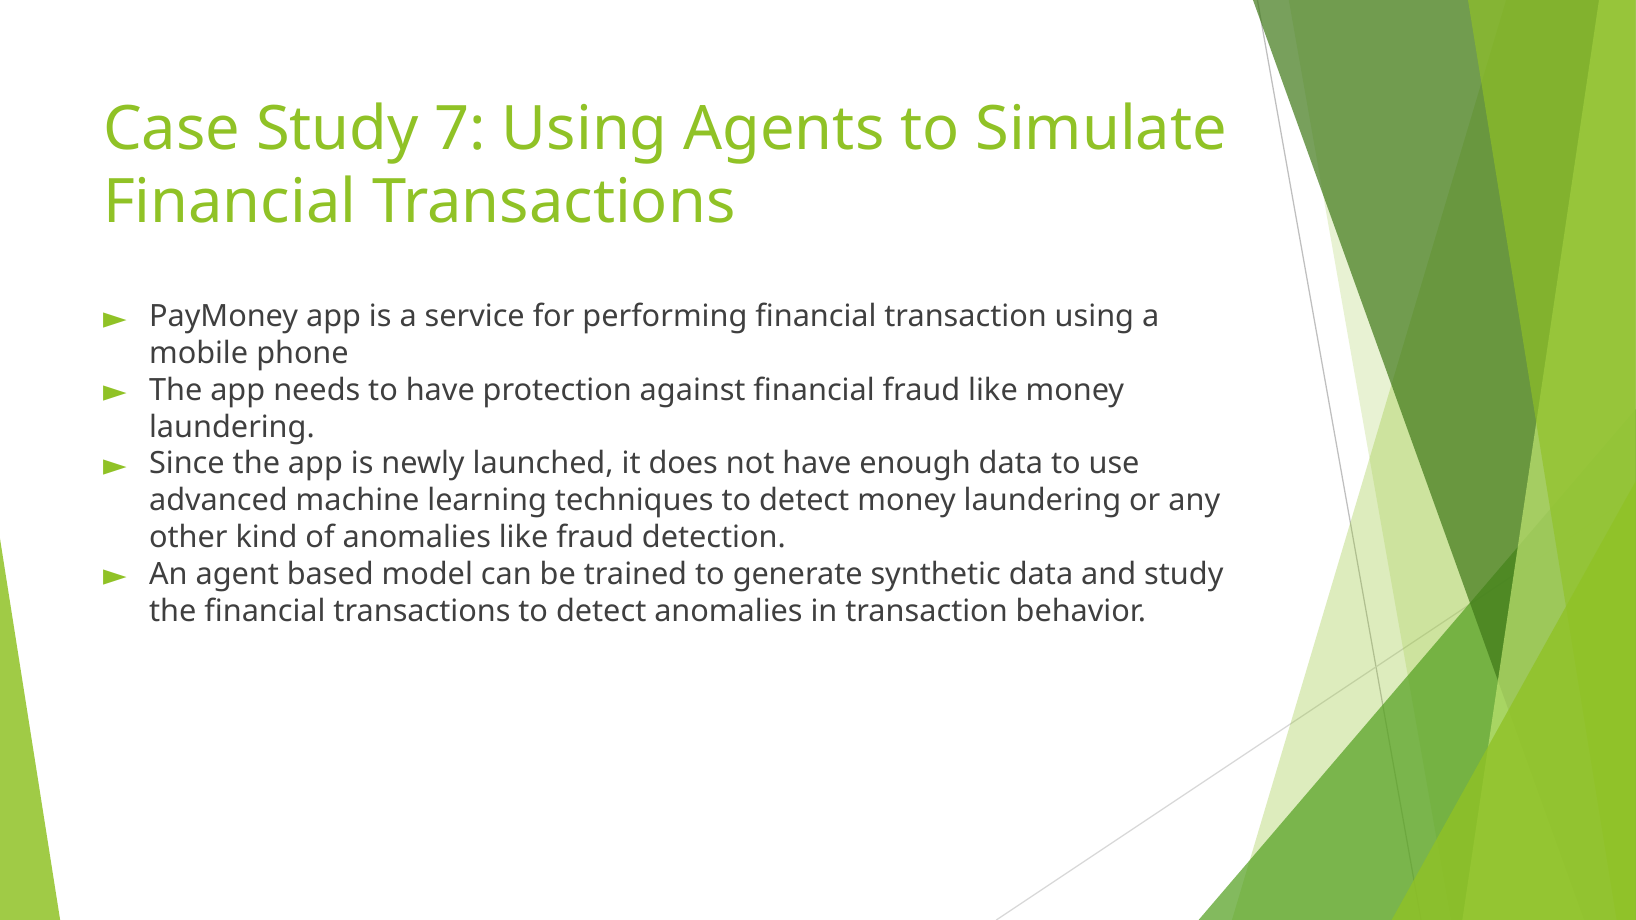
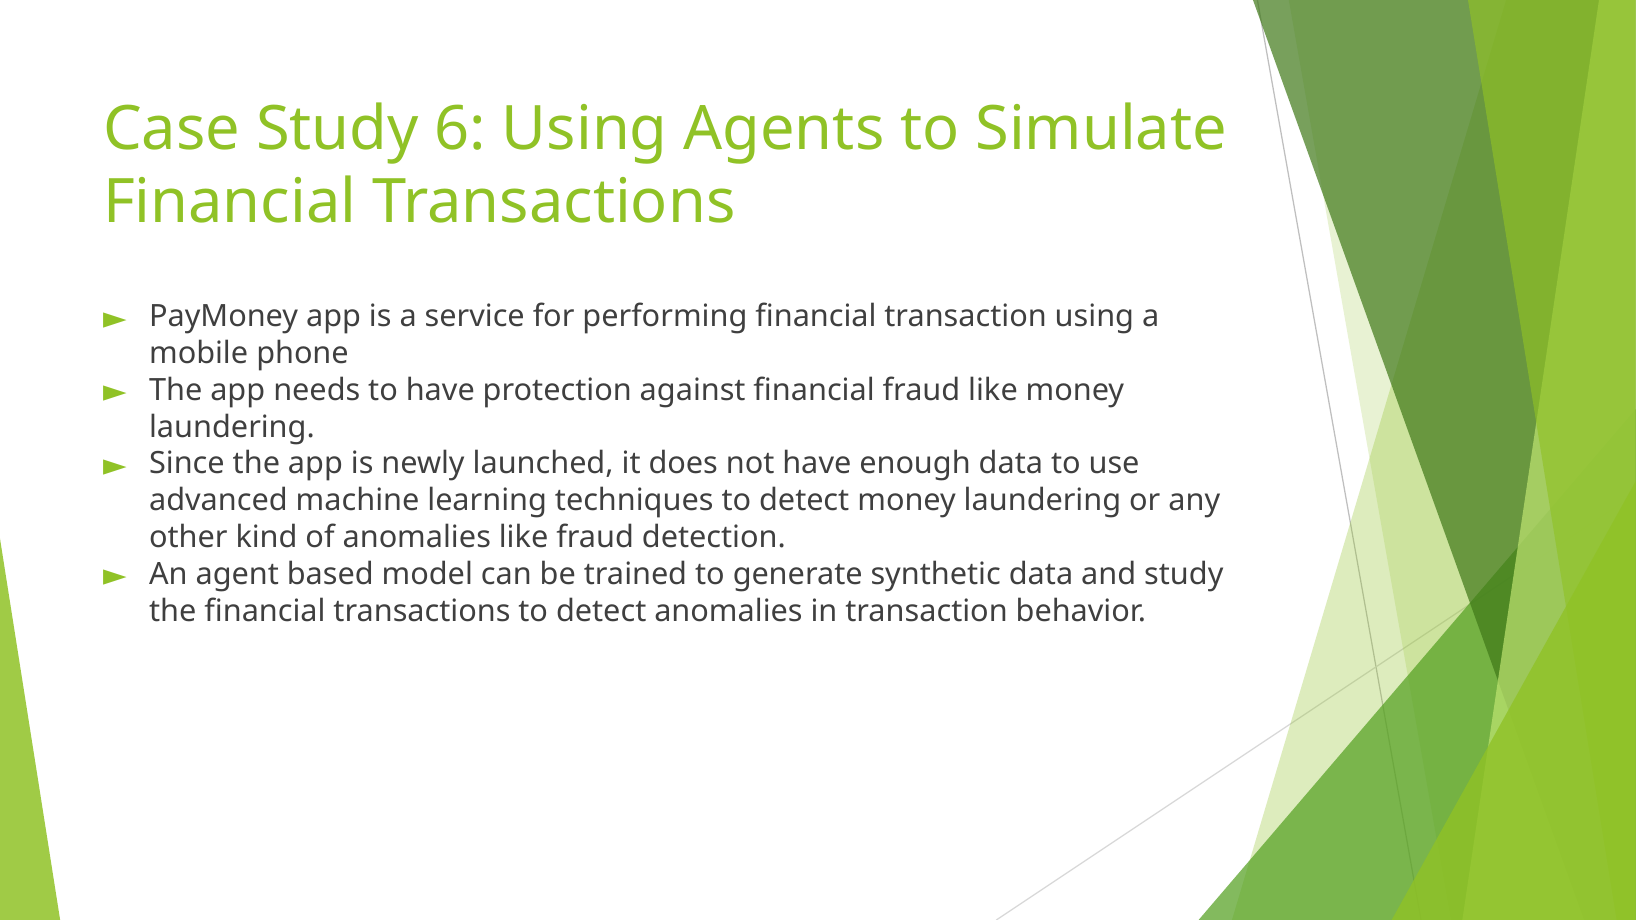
7: 7 -> 6 (460, 129)
